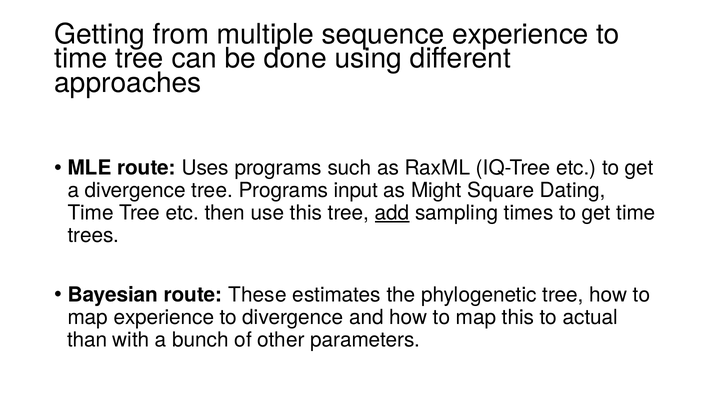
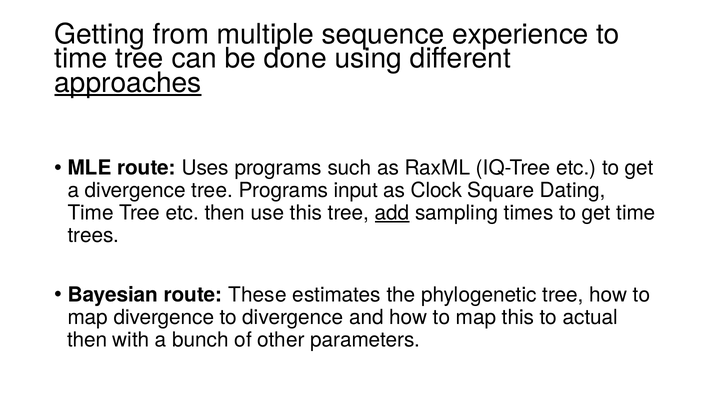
approaches underline: none -> present (128, 83)
Might: Might -> Clock (436, 190)
map experience: experience -> divergence (164, 317)
than: than -> then (87, 339)
